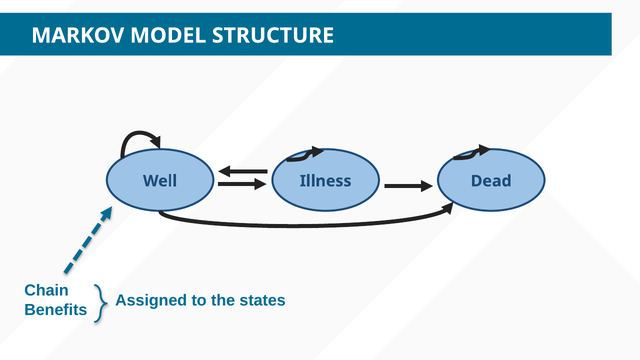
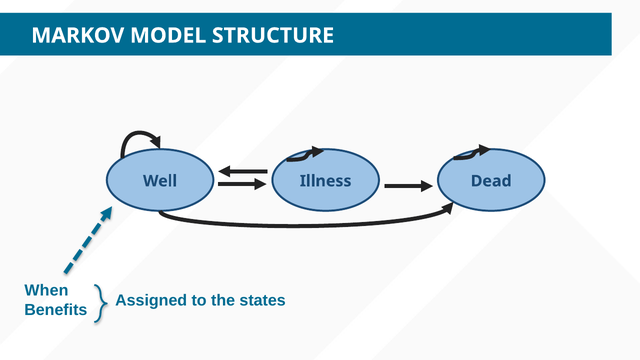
Chain: Chain -> When (46, 291)
